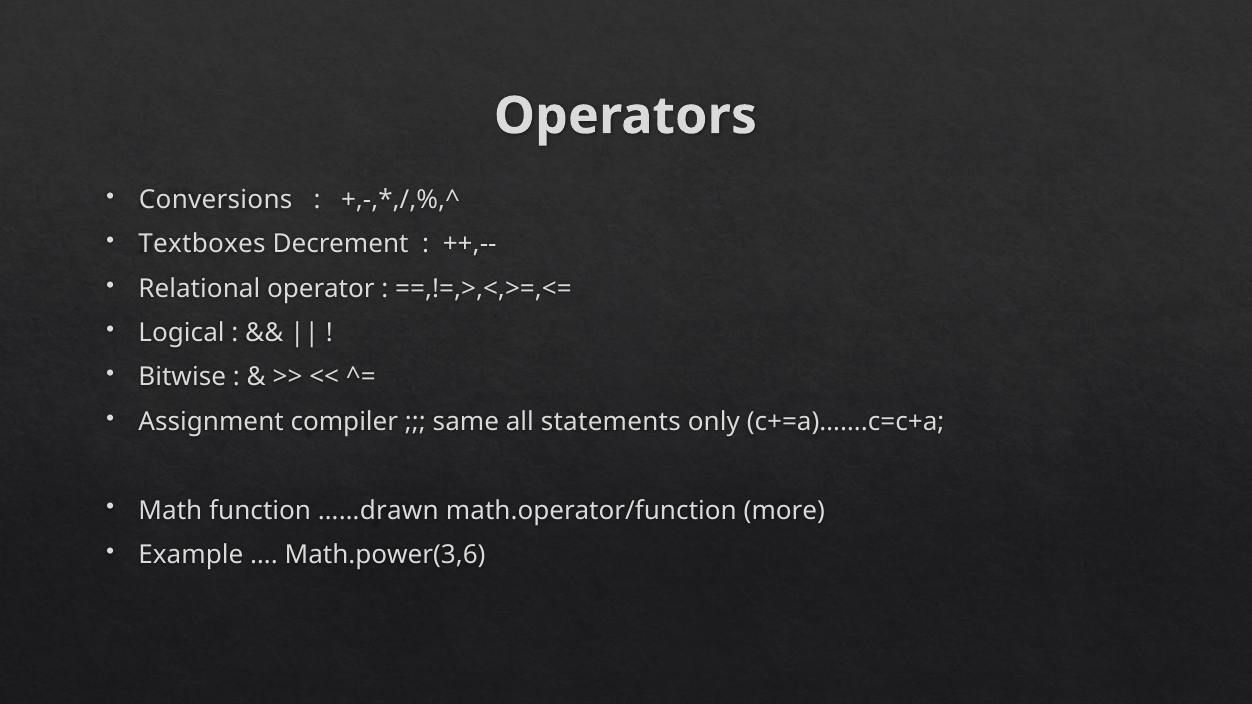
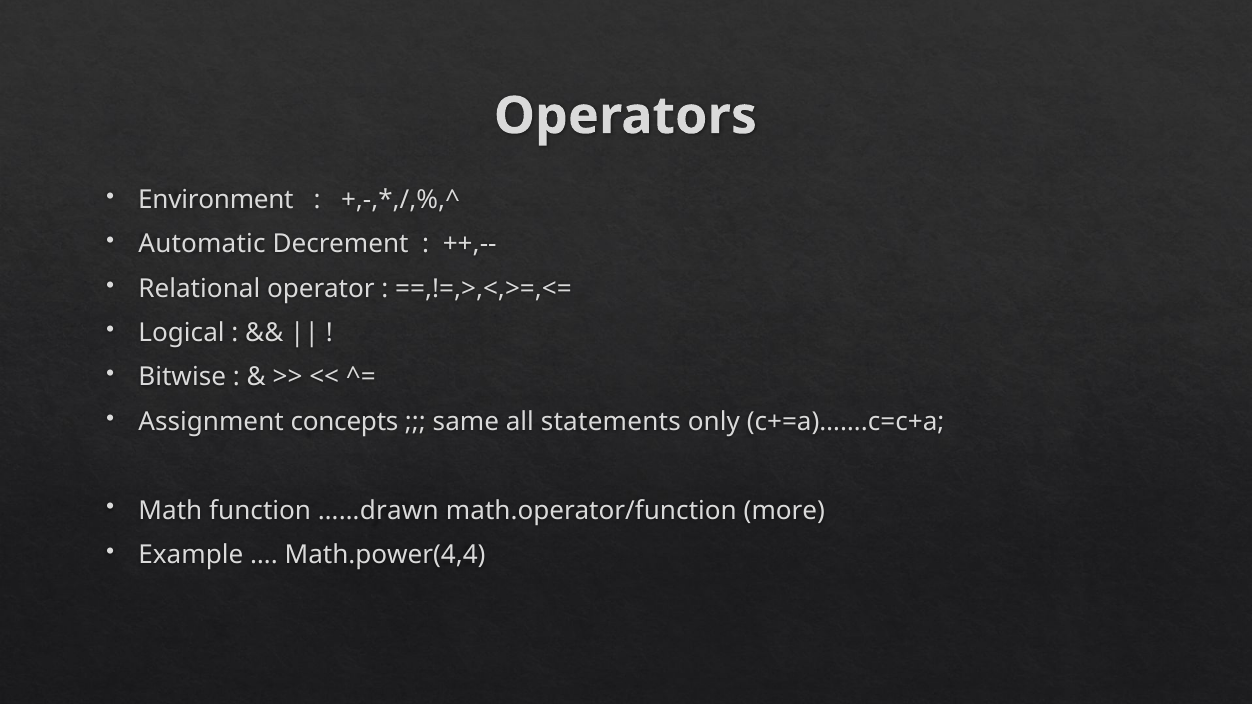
Conversions: Conversions -> Environment (216, 200)
Textboxes: Textboxes -> Automatic (202, 244)
compiler: compiler -> concepts (345, 422)
Math.power(3,6: Math.power(3,6 -> Math.power(4,4 (385, 555)
